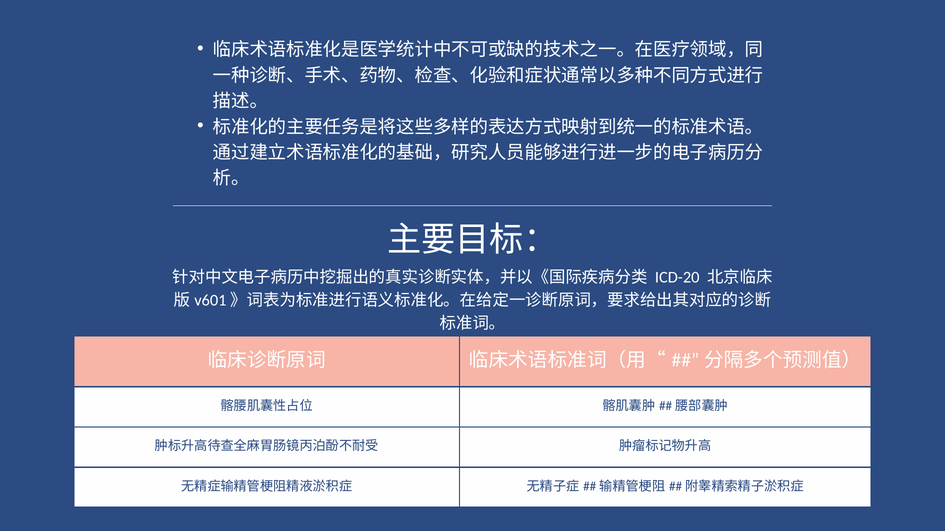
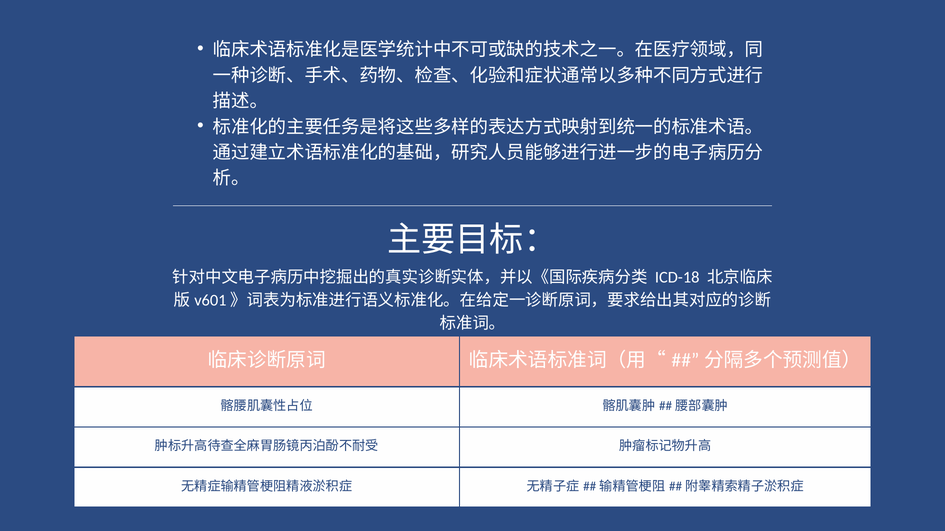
ICD-20: ICD-20 -> ICD-18 (677, 278)
